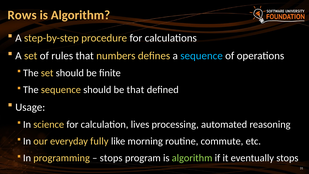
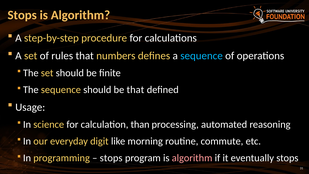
Rows: Rows -> Stops (22, 15)
lives: lives -> than (140, 124)
fully: fully -> digit (99, 141)
algorithm colour: light green -> pink (192, 158)
